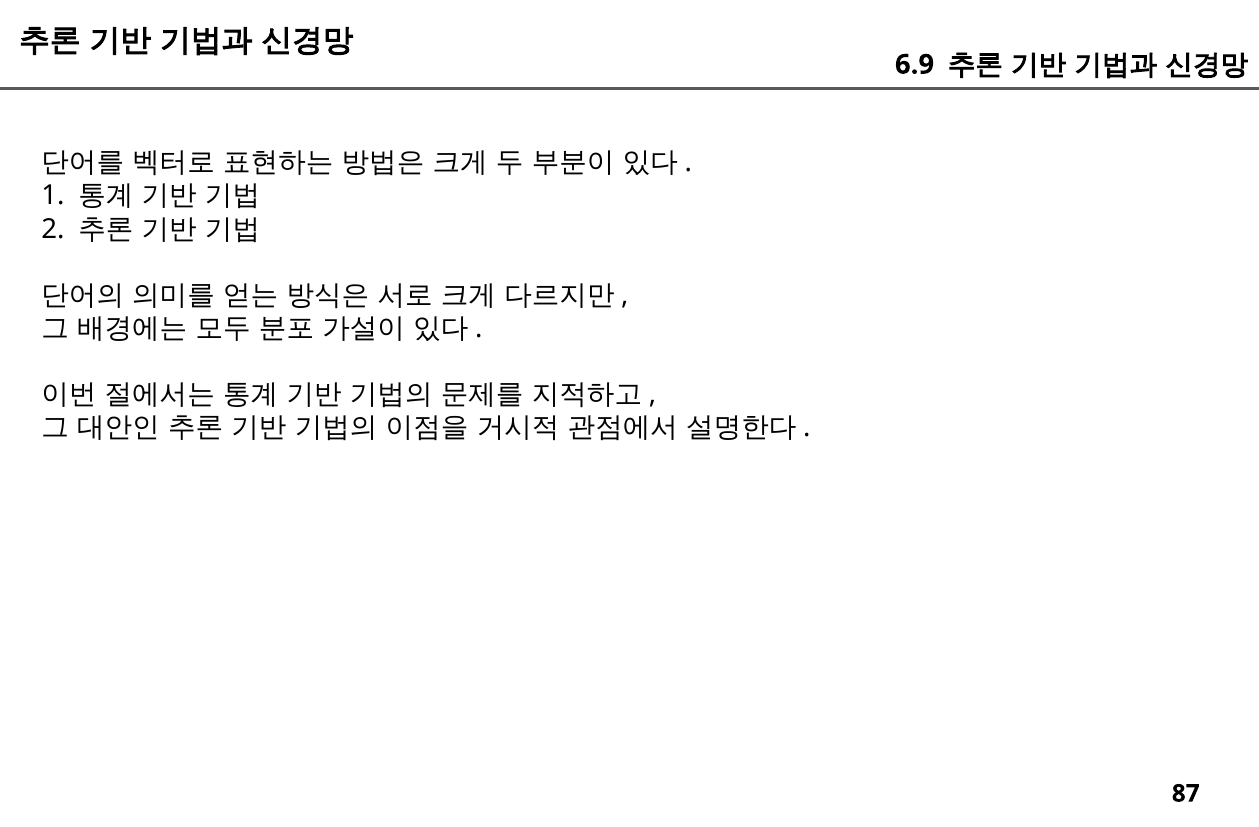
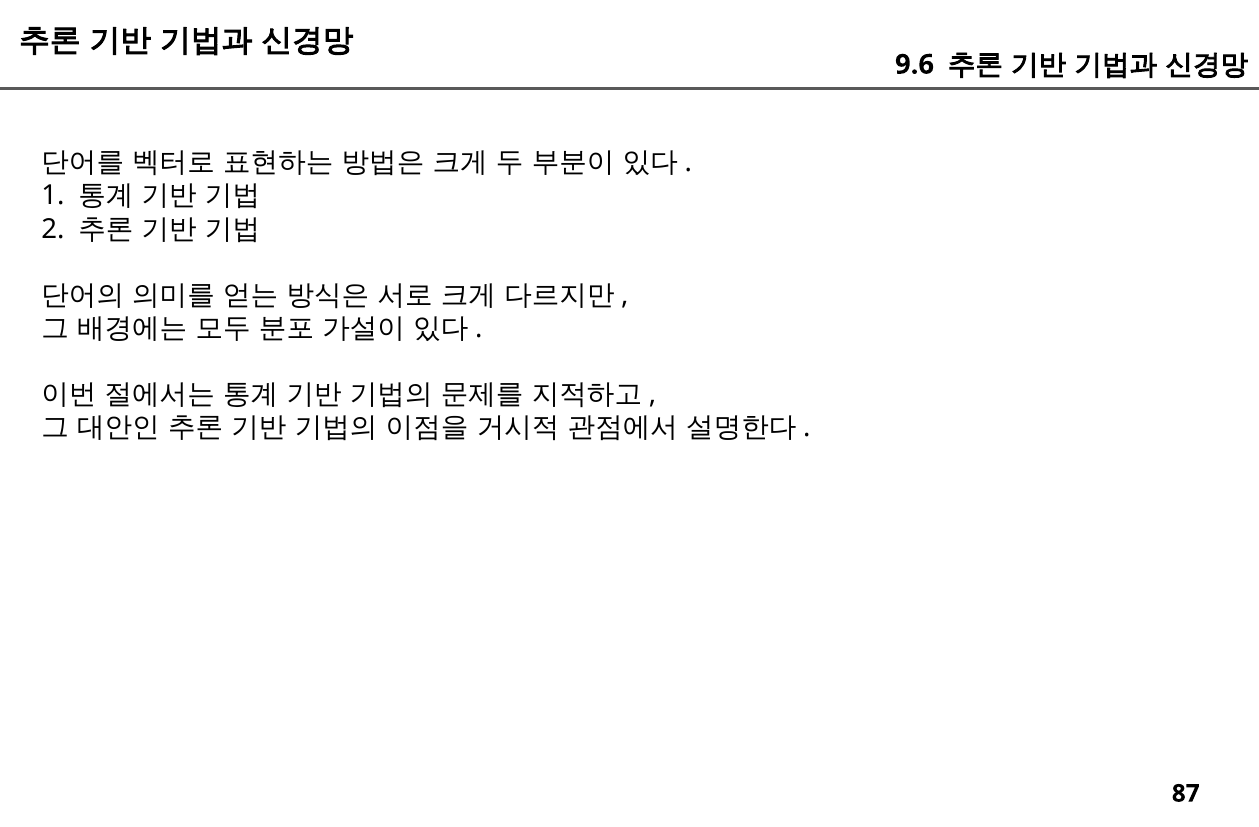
6.9: 6.9 -> 9.6 (915, 65)
